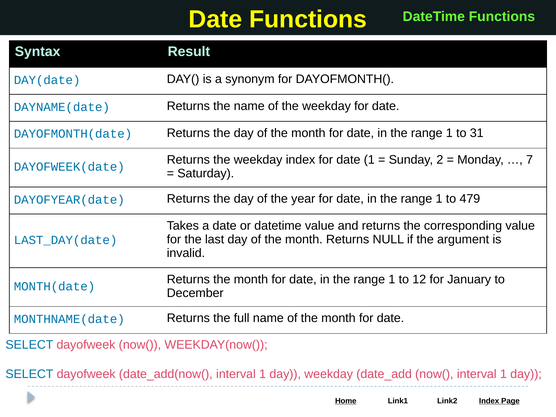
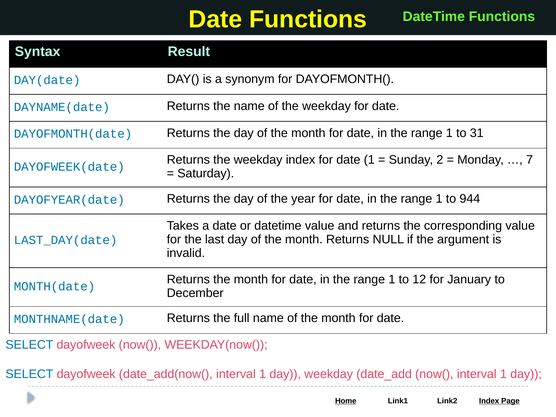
479: 479 -> 944 (470, 199)
